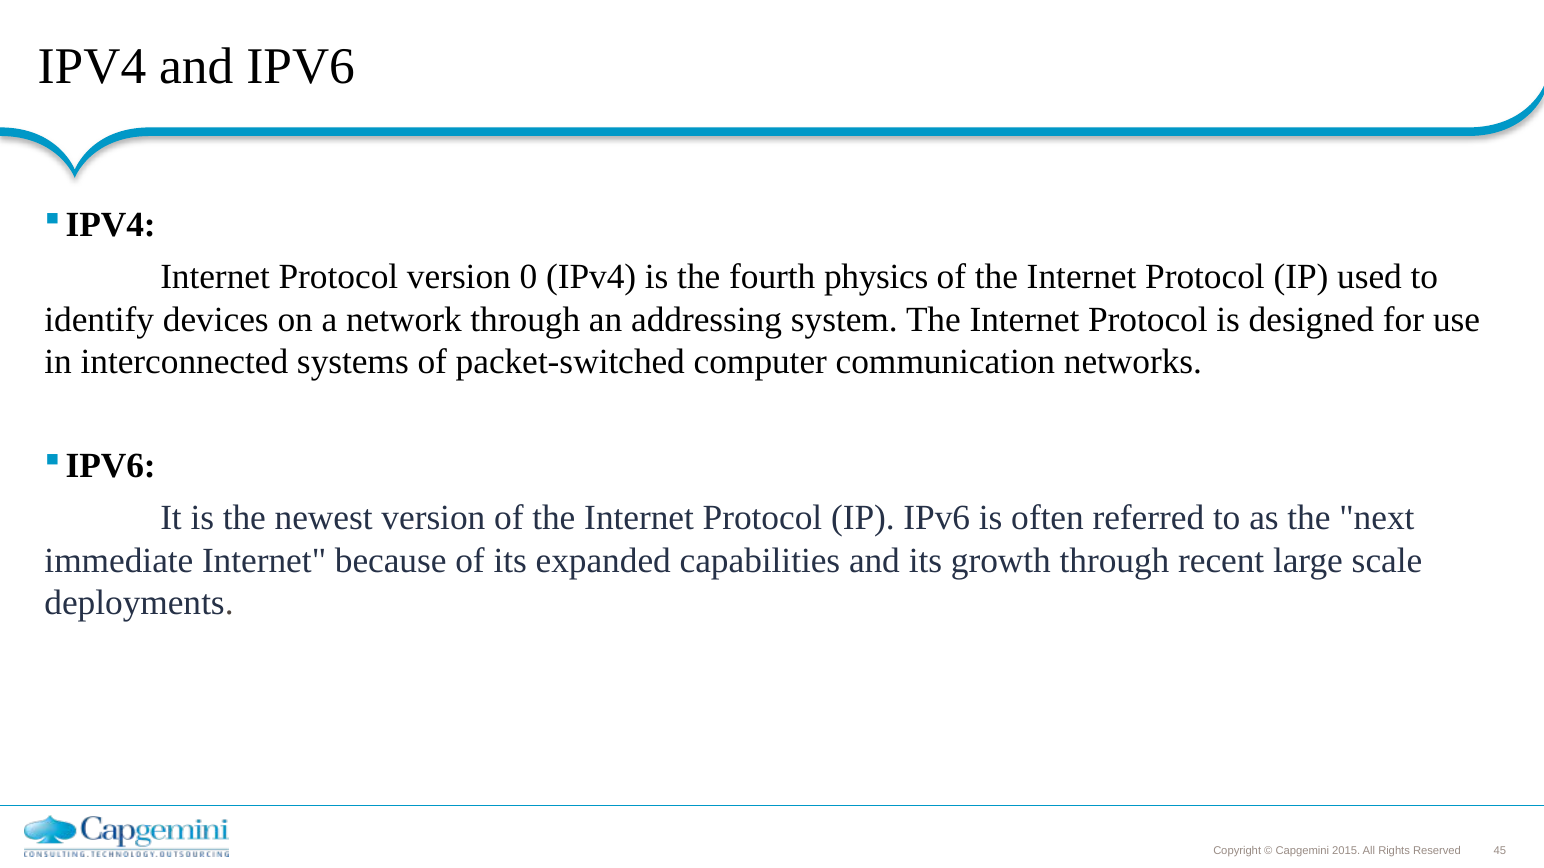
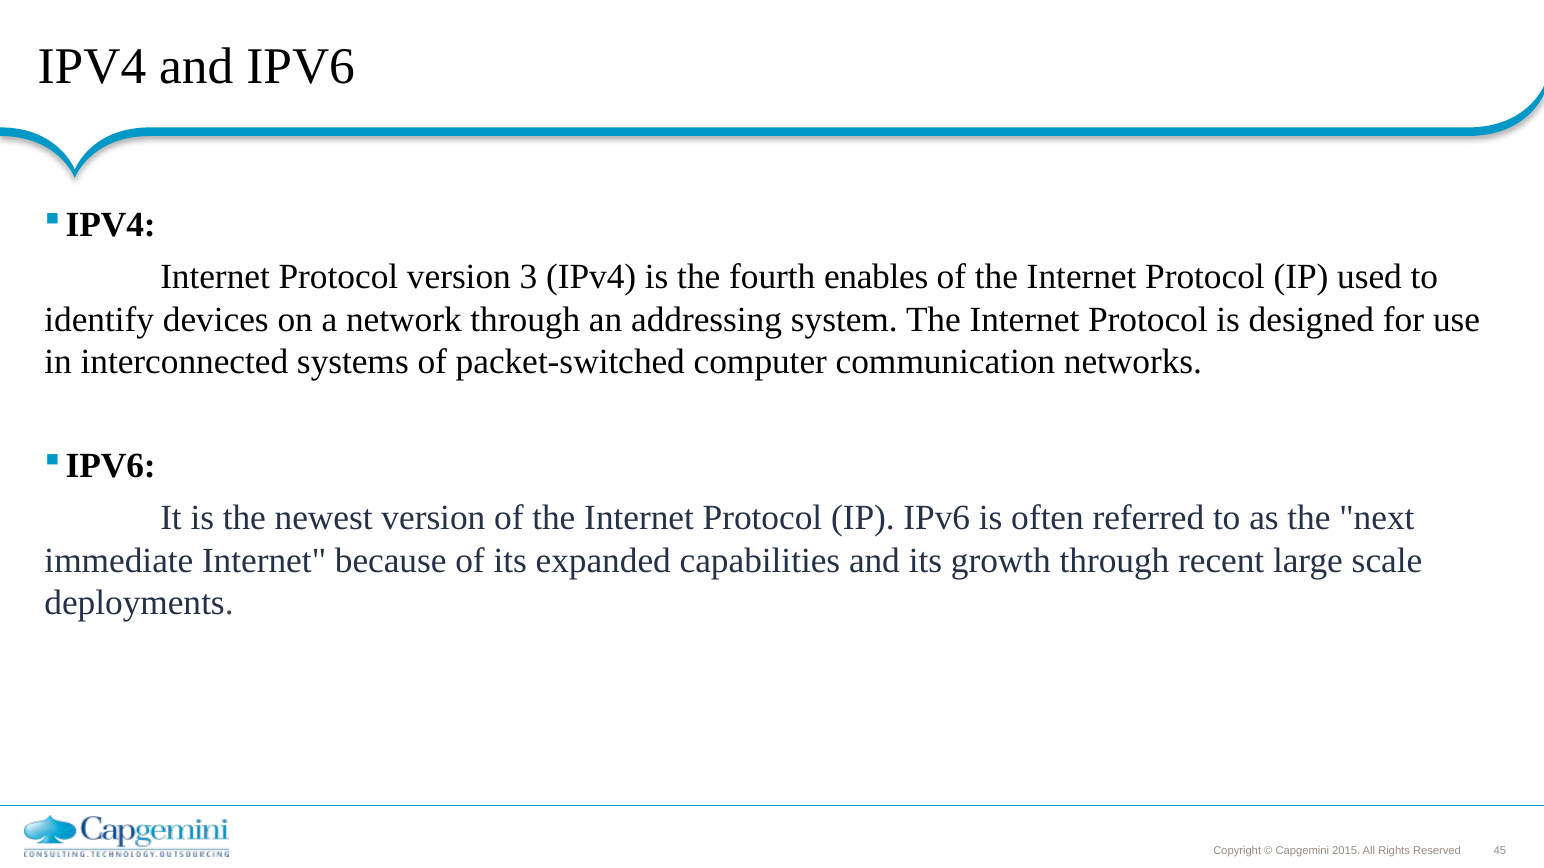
0: 0 -> 3 (528, 277)
physics: physics -> enables (876, 277)
